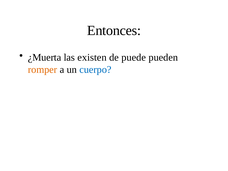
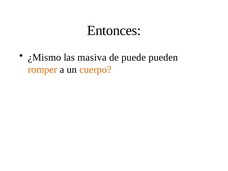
¿Muerta: ¿Muerta -> ¿Mismo (45, 57)
existen: existen -> masiva (92, 57)
cuerpo colour: blue -> orange (95, 69)
